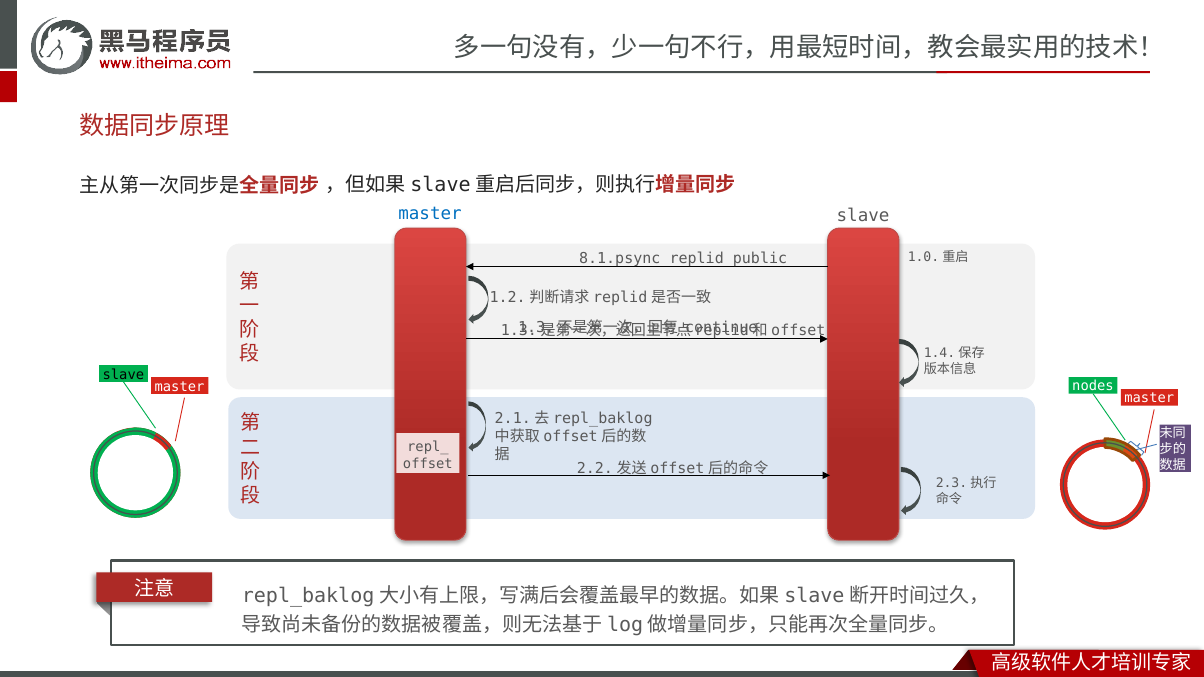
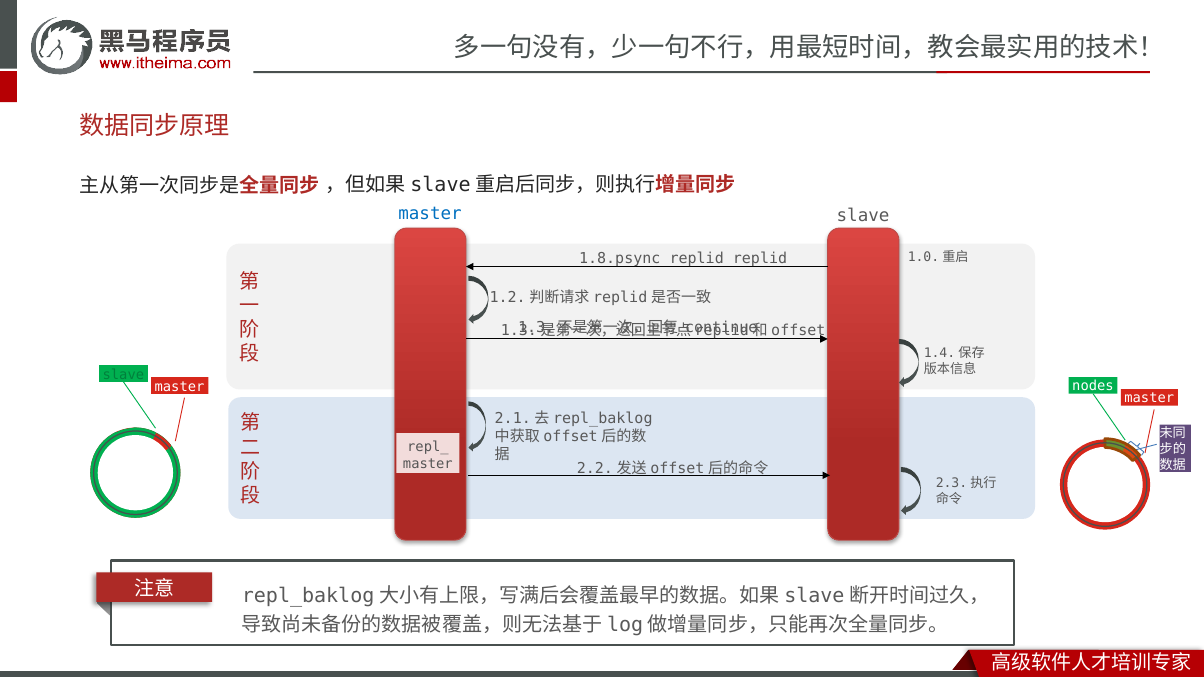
8.1.psync: 8.1.psync -> 1.8.psync (620, 259)
replid public: public -> replid (760, 259)
slave colour: black -> green (123, 375)
offset: offset -> master (428, 464)
